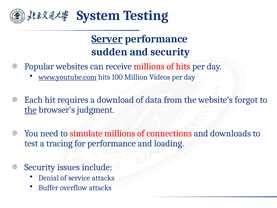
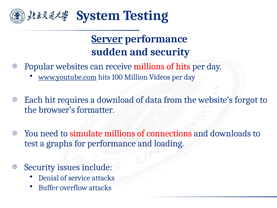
the underline: present -> none (30, 110)
judgment: judgment -> formatter (96, 110)
tracing: tracing -> graphs (59, 143)
